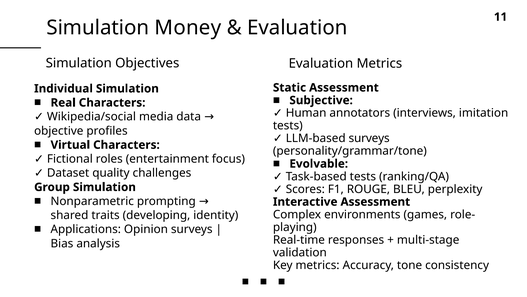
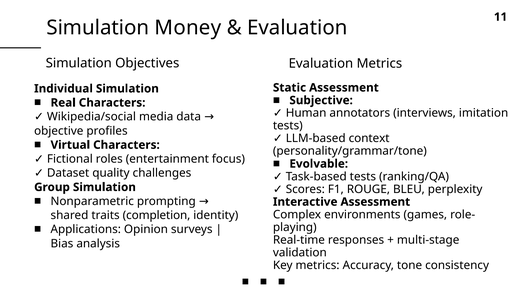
LLM-based surveys: surveys -> context (369, 138)
developing: developing -> completion (157, 215)
